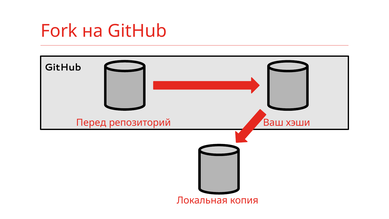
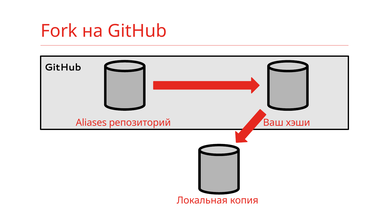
Перед: Перед -> Aliases (91, 123)
